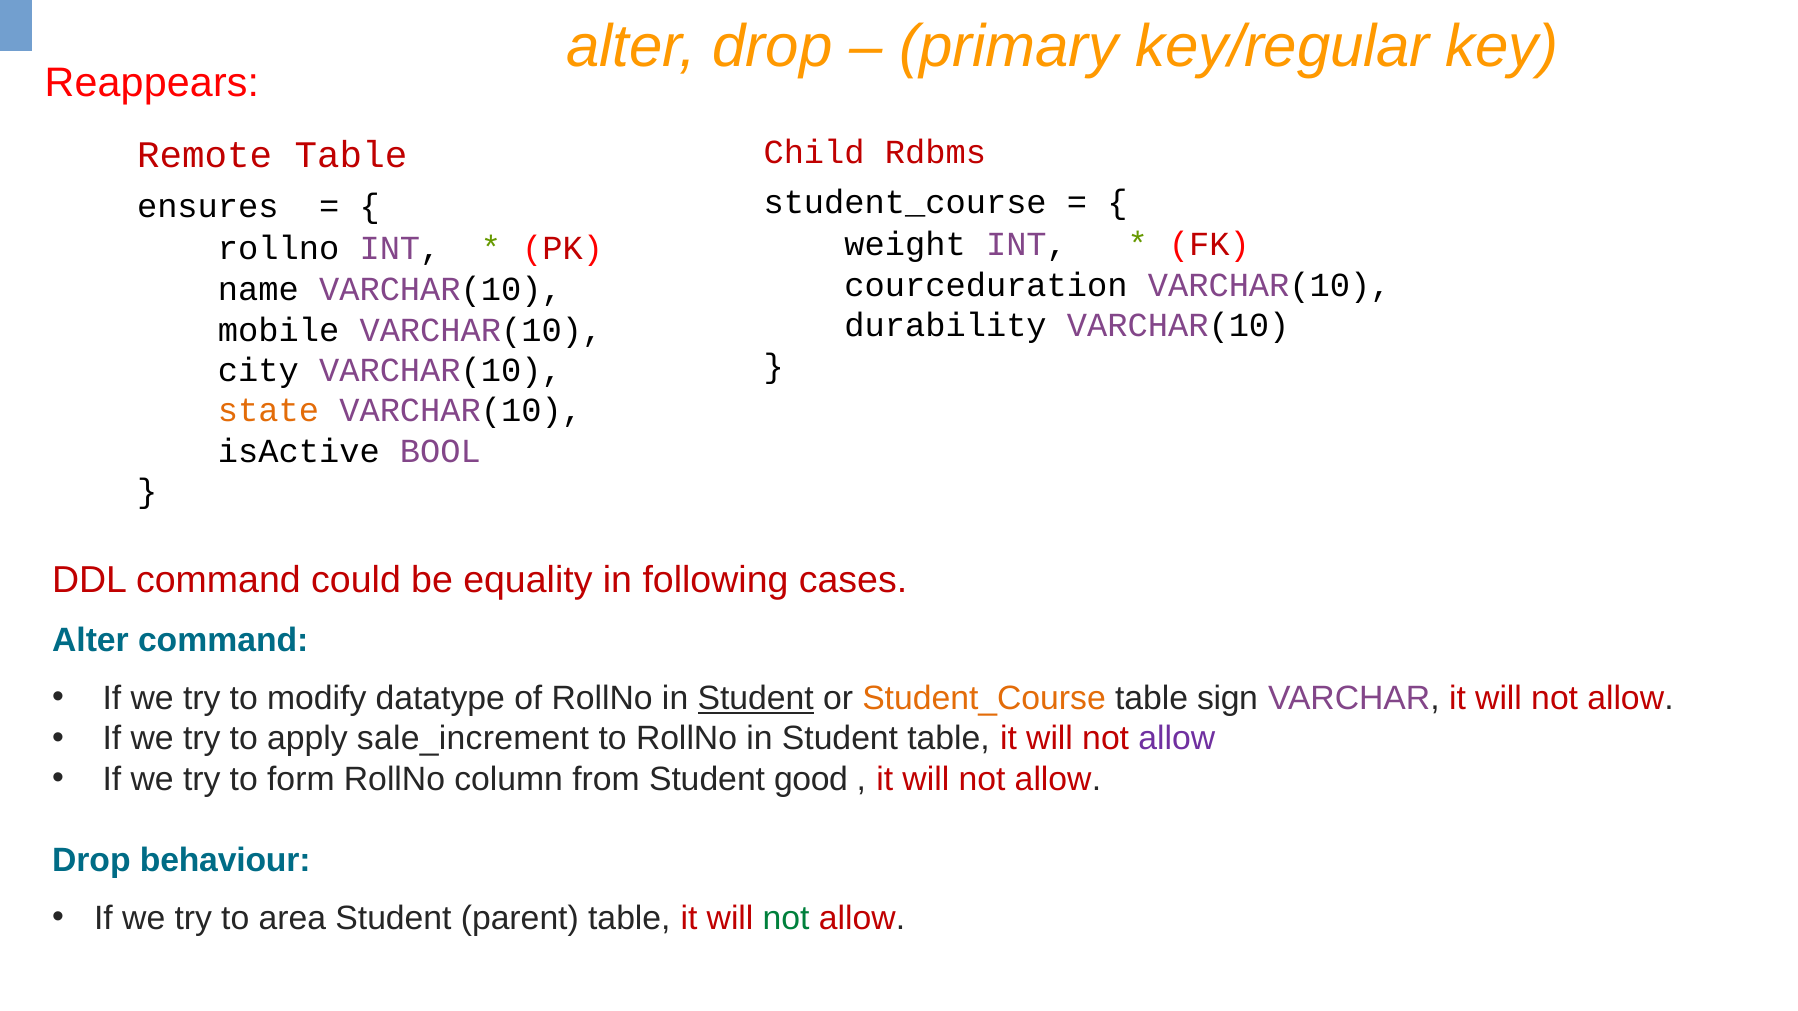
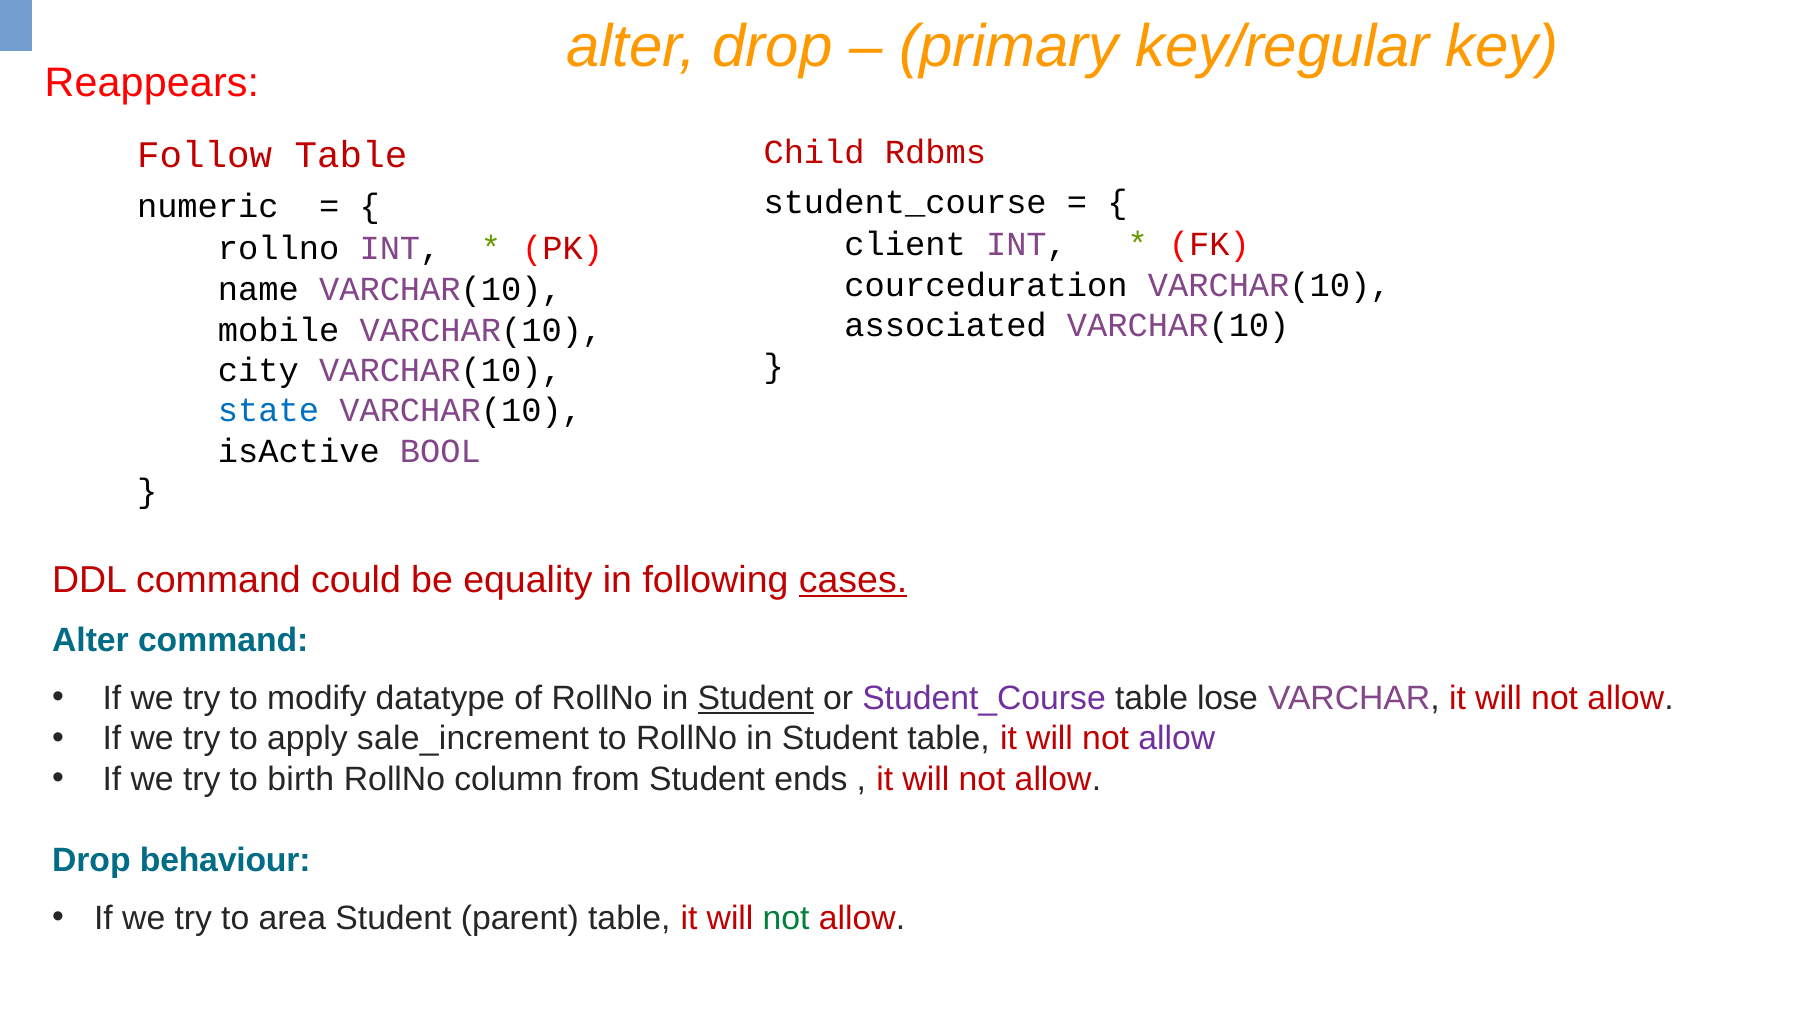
Remote: Remote -> Follow (205, 155)
ensures: ensures -> numeric (208, 206)
weight: weight -> client (905, 244)
durability: durability -> associated (946, 326)
state colour: orange -> blue (269, 411)
cases underline: none -> present (853, 580)
Student_Course colour: orange -> purple (984, 699)
sign: sign -> lose (1228, 699)
form: form -> birth (301, 780)
good: good -> ends (811, 780)
